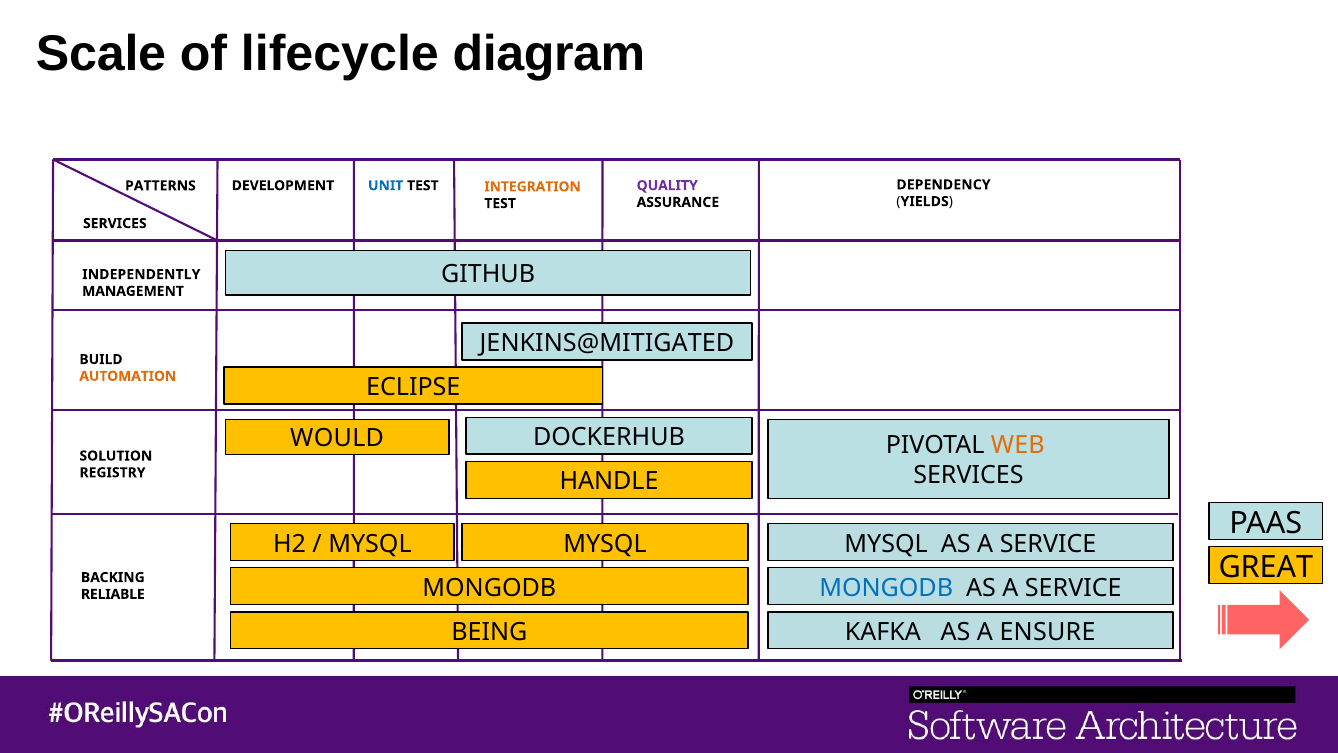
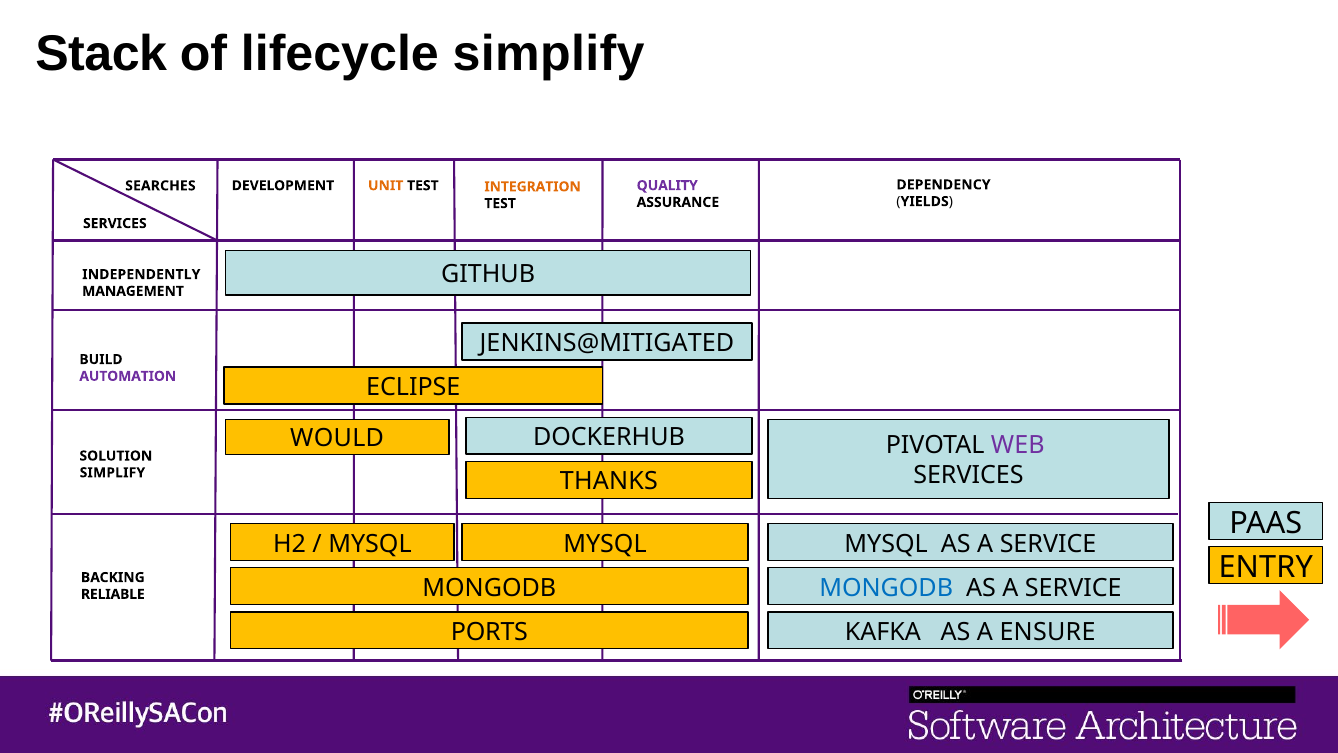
Scale: Scale -> Stack (101, 54)
lifecycle diagram: diagram -> simplify (549, 54)
UNIT colour: blue -> orange (386, 186)
PATTERNS: PATTERNS -> SEARCHES (160, 186)
AUTOMATION colour: orange -> purple (128, 376)
WEB colour: orange -> purple (1018, 445)
REGISTRY: REGISTRY -> SIMPLIFY (112, 472)
HANDLE: HANDLE -> THANKS (609, 481)
GREAT: GREAT -> ENTRY (1266, 567)
BEING: BEING -> PORTS (489, 632)
